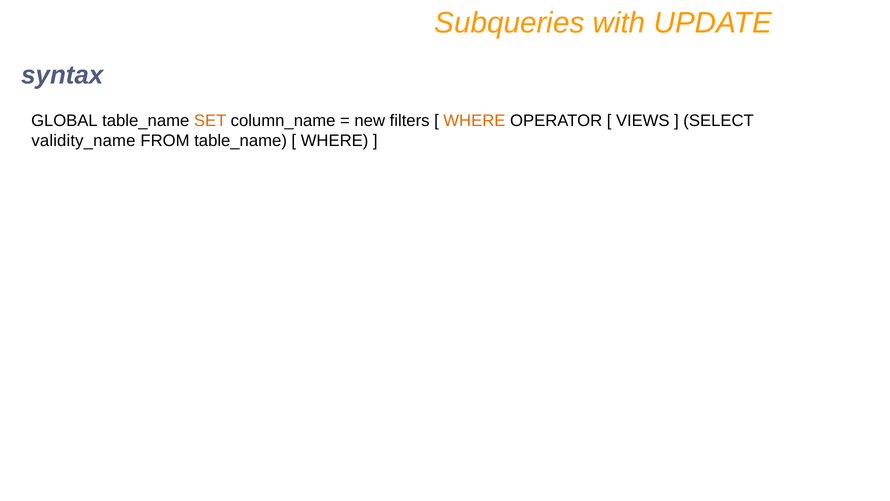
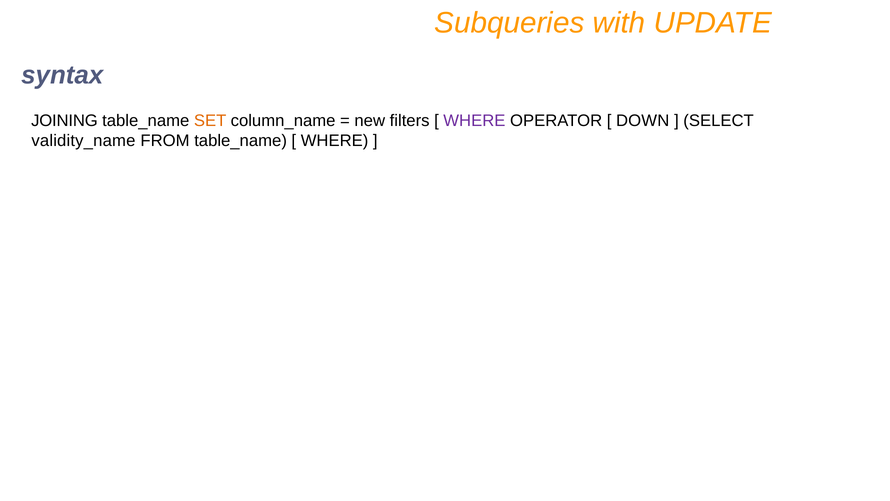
GLOBAL: GLOBAL -> JOINING (64, 121)
WHERE colour: orange -> purple (474, 121)
VIEWS: VIEWS -> DOWN (643, 121)
